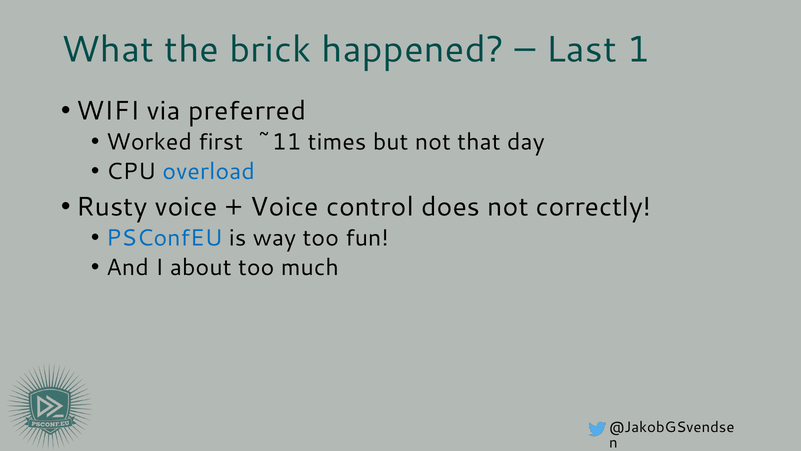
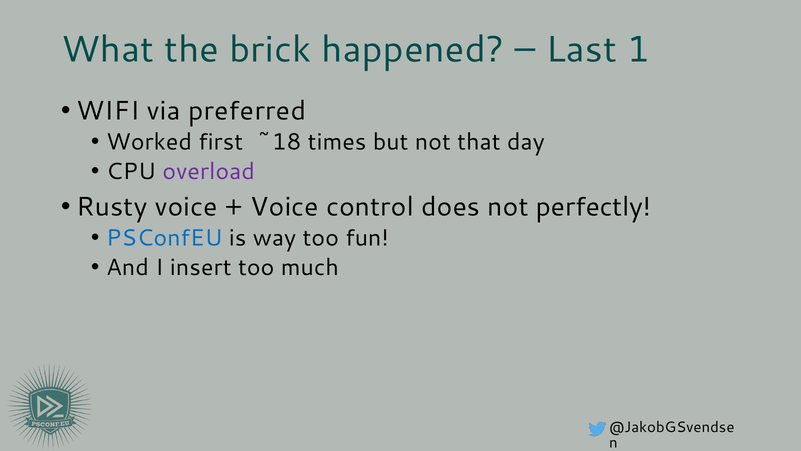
~11: ~11 -> ~18 (279, 142)
overload colour: blue -> purple (209, 171)
correctly: correctly -> perfectly (594, 207)
about: about -> insert (201, 267)
